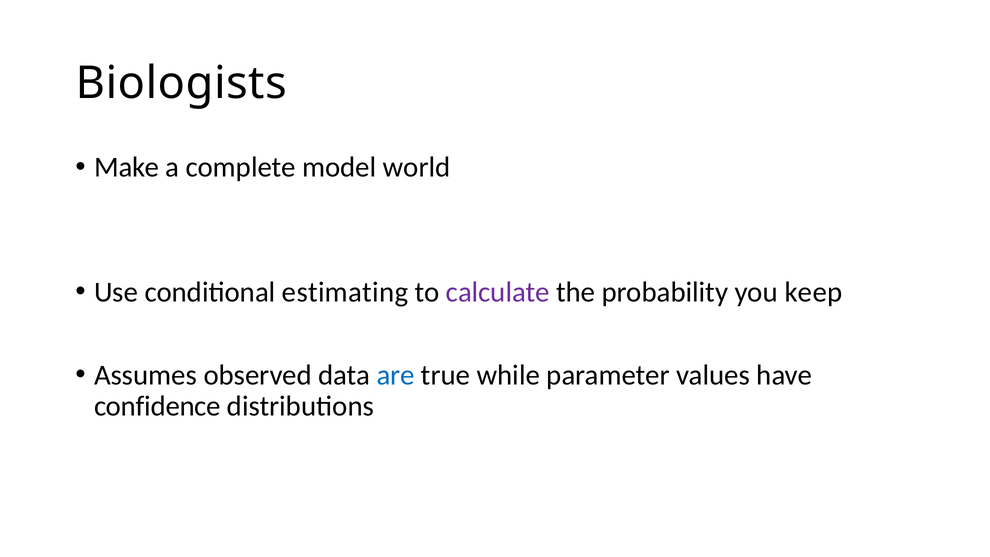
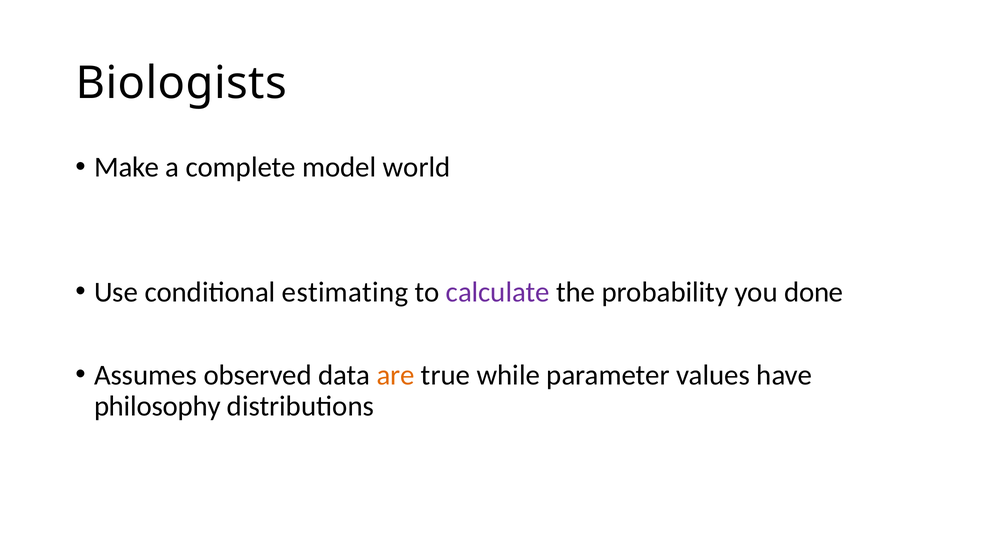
keep: keep -> done (814, 292)
are colour: blue -> orange (396, 375)
confidence: confidence -> philosophy (157, 406)
